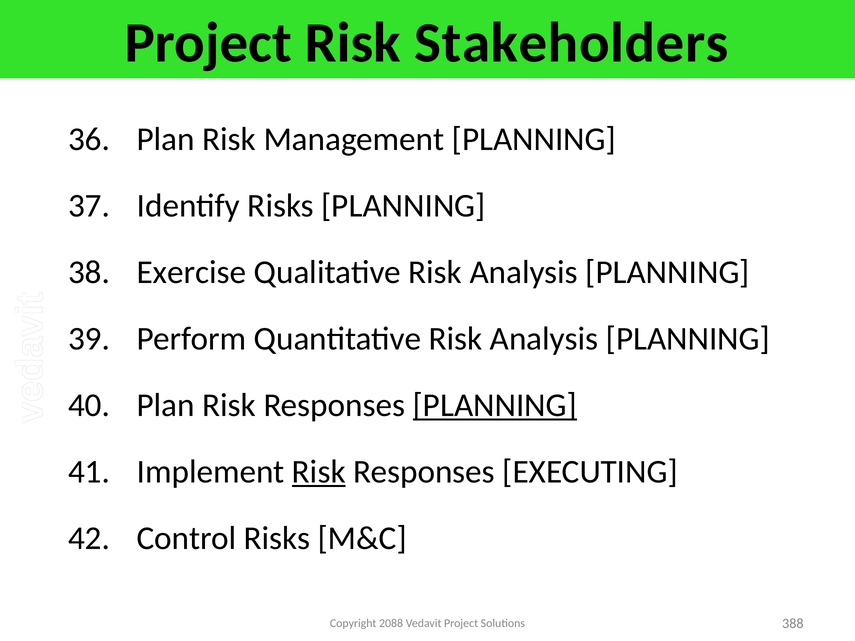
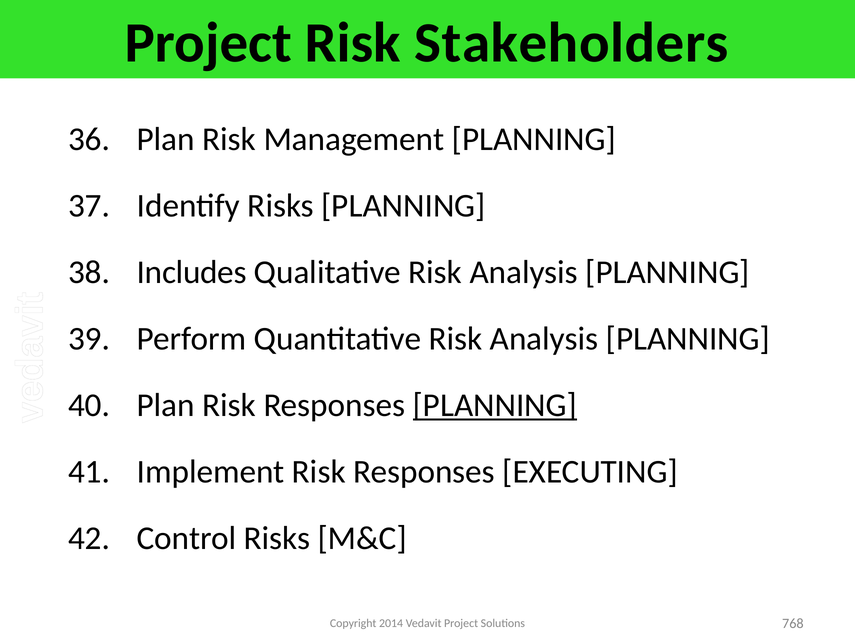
Exercise: Exercise -> Includes (192, 272)
Risk underline: present -> none (319, 472)
2088: 2088 -> 2014 (391, 624)
388: 388 -> 768 (793, 624)
